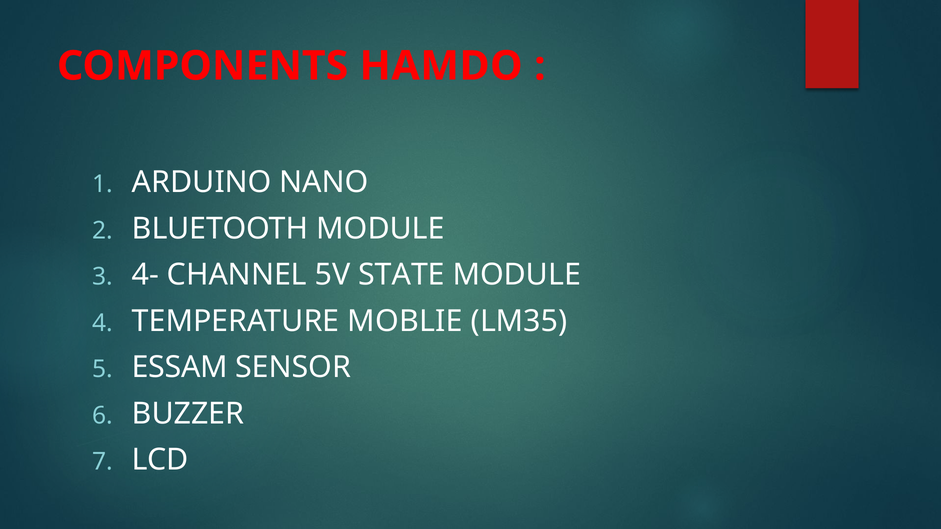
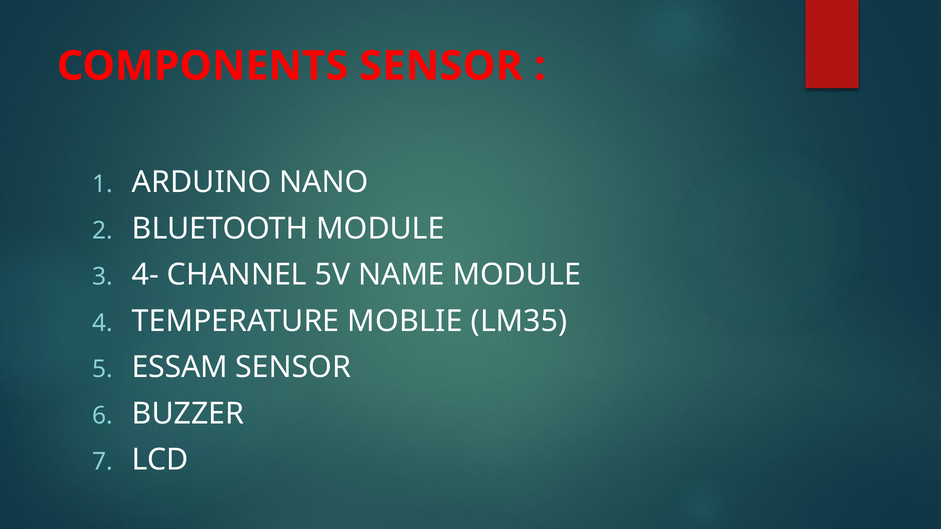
COMPONENTS HAMDO: HAMDO -> SENSOR (441, 66)
STATE: STATE -> NAME (402, 275)
